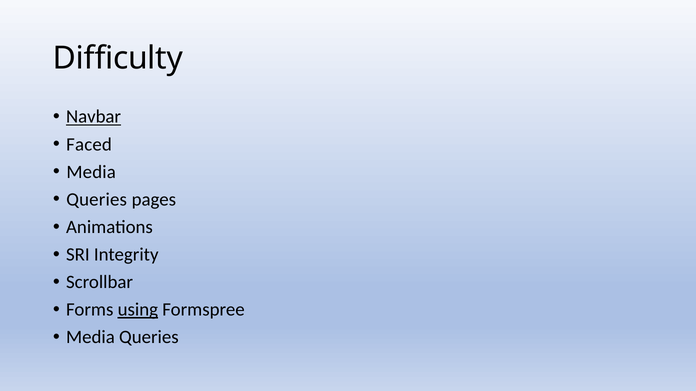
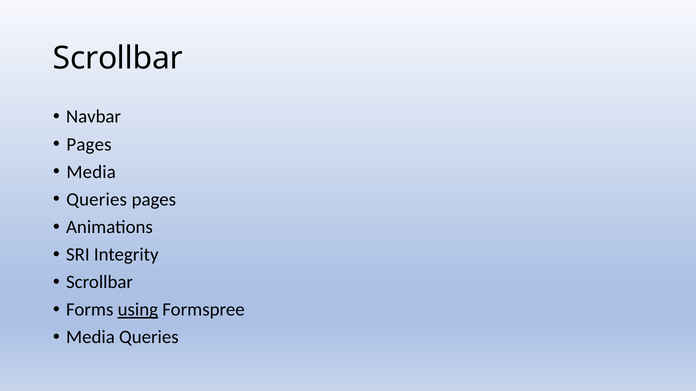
Difficulty: Difficulty -> Scrollbar (118, 58)
Navbar underline: present -> none (94, 117)
Faced: Faced -> Pages (89, 144)
